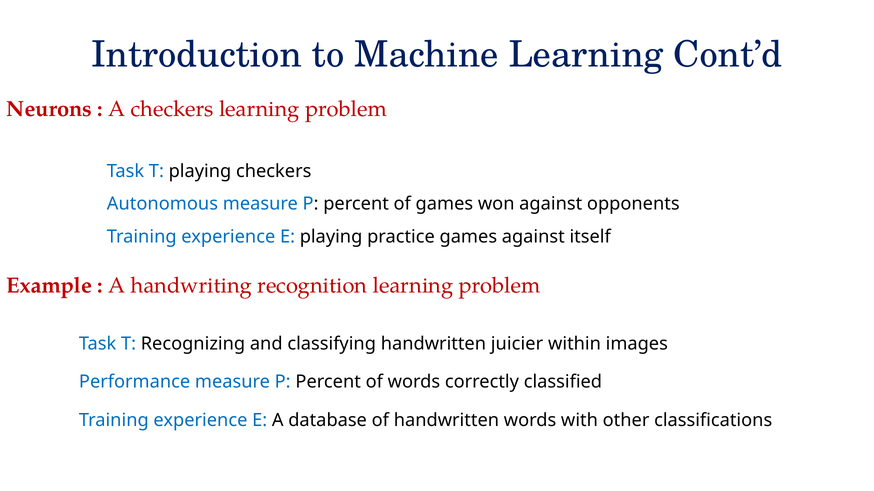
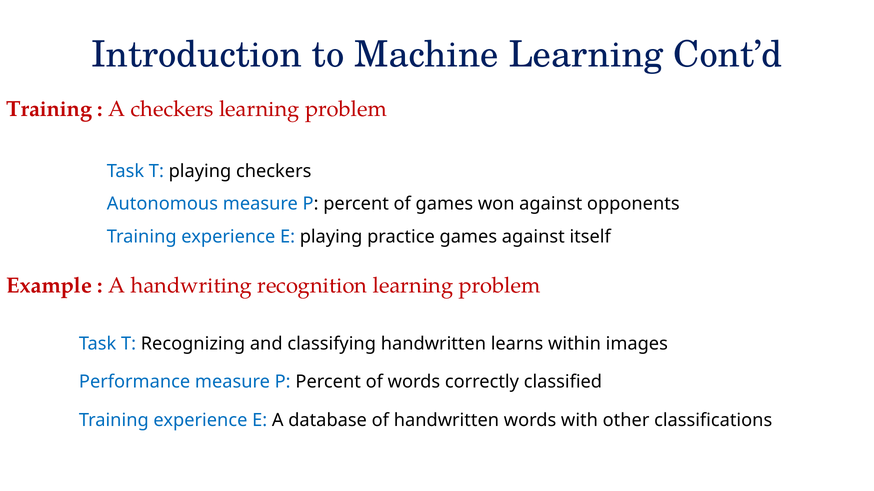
Neurons: Neurons -> Training (49, 109)
juicier: juicier -> learns (517, 344)
